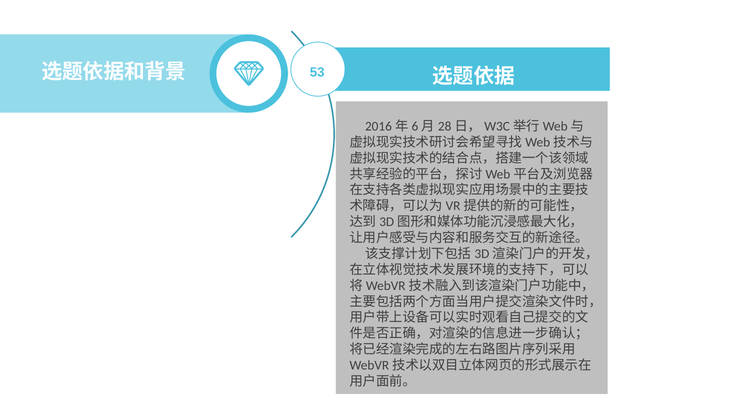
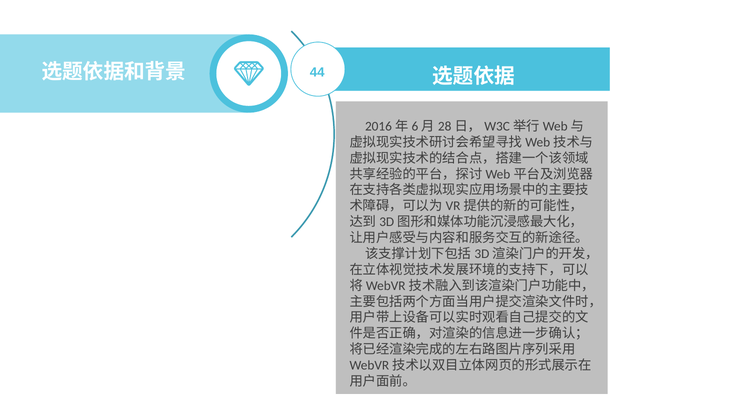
53: 53 -> 44 (317, 72)
